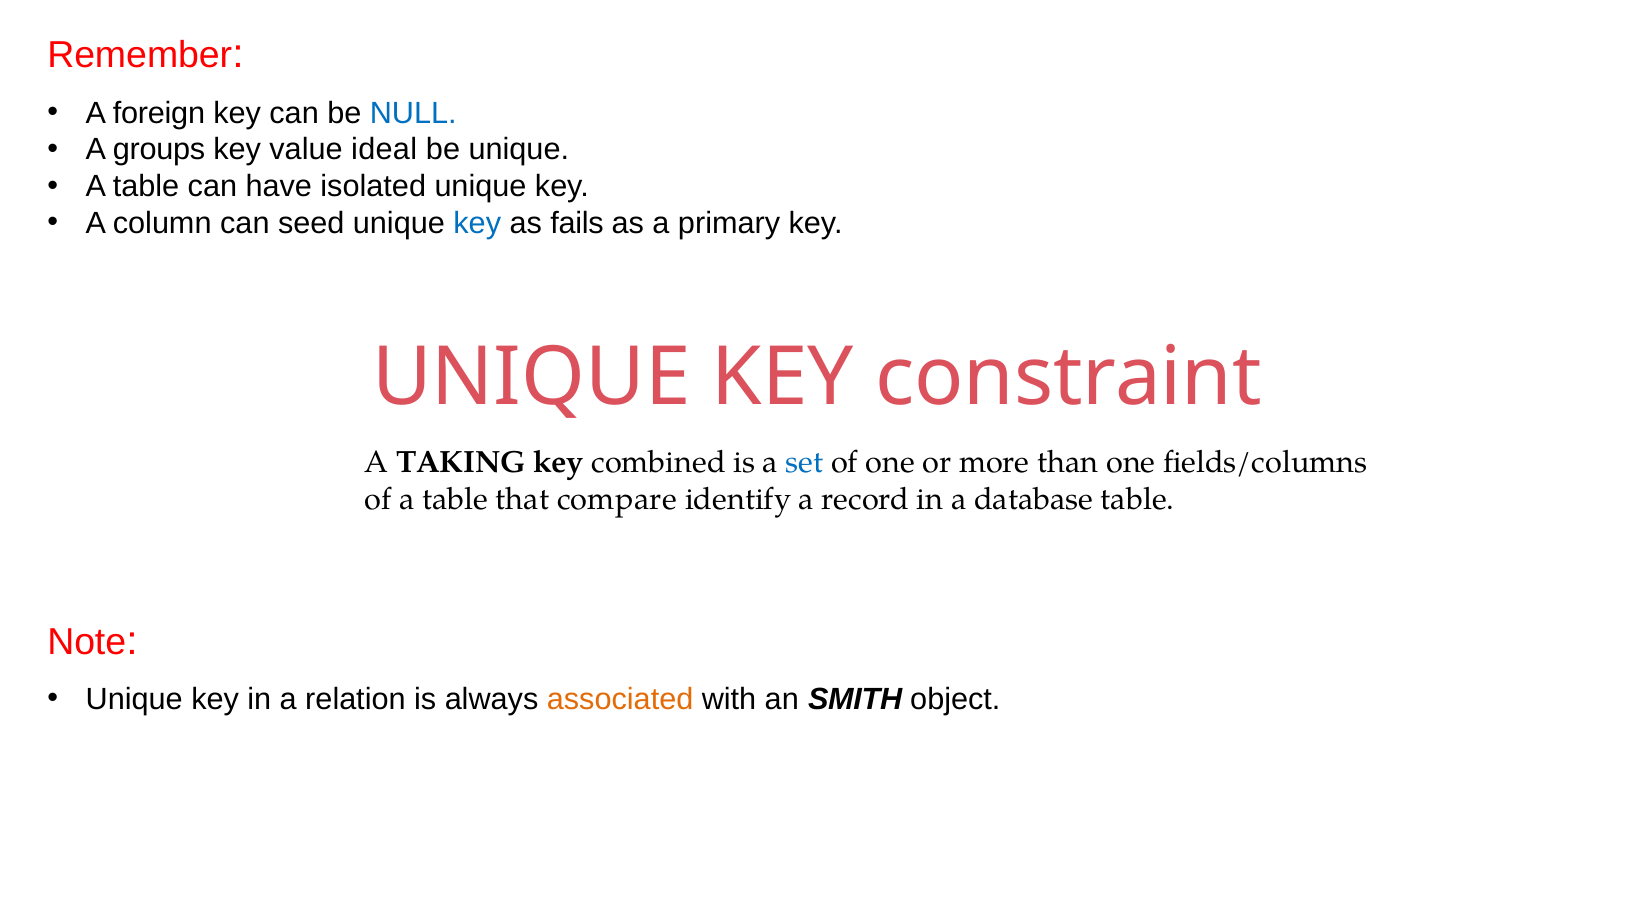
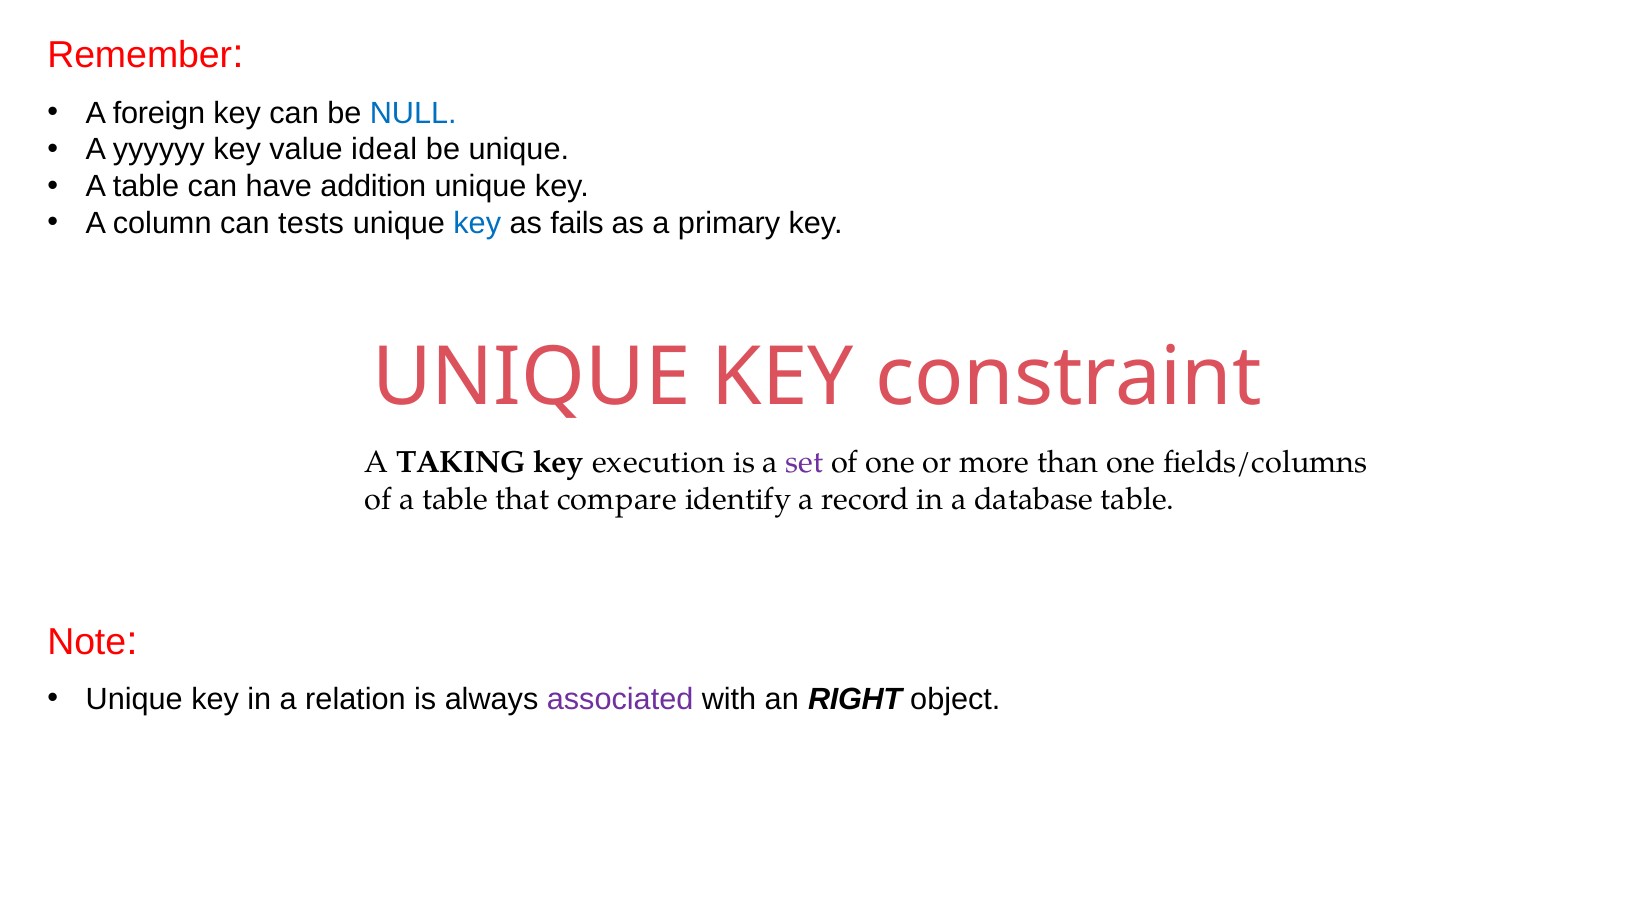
groups: groups -> yyyyyy (159, 150)
isolated: isolated -> addition (373, 187)
seed: seed -> tests (311, 223)
combined: combined -> execution (659, 462)
set colour: blue -> purple (805, 462)
associated colour: orange -> purple (620, 699)
SMITH: SMITH -> RIGHT (855, 699)
